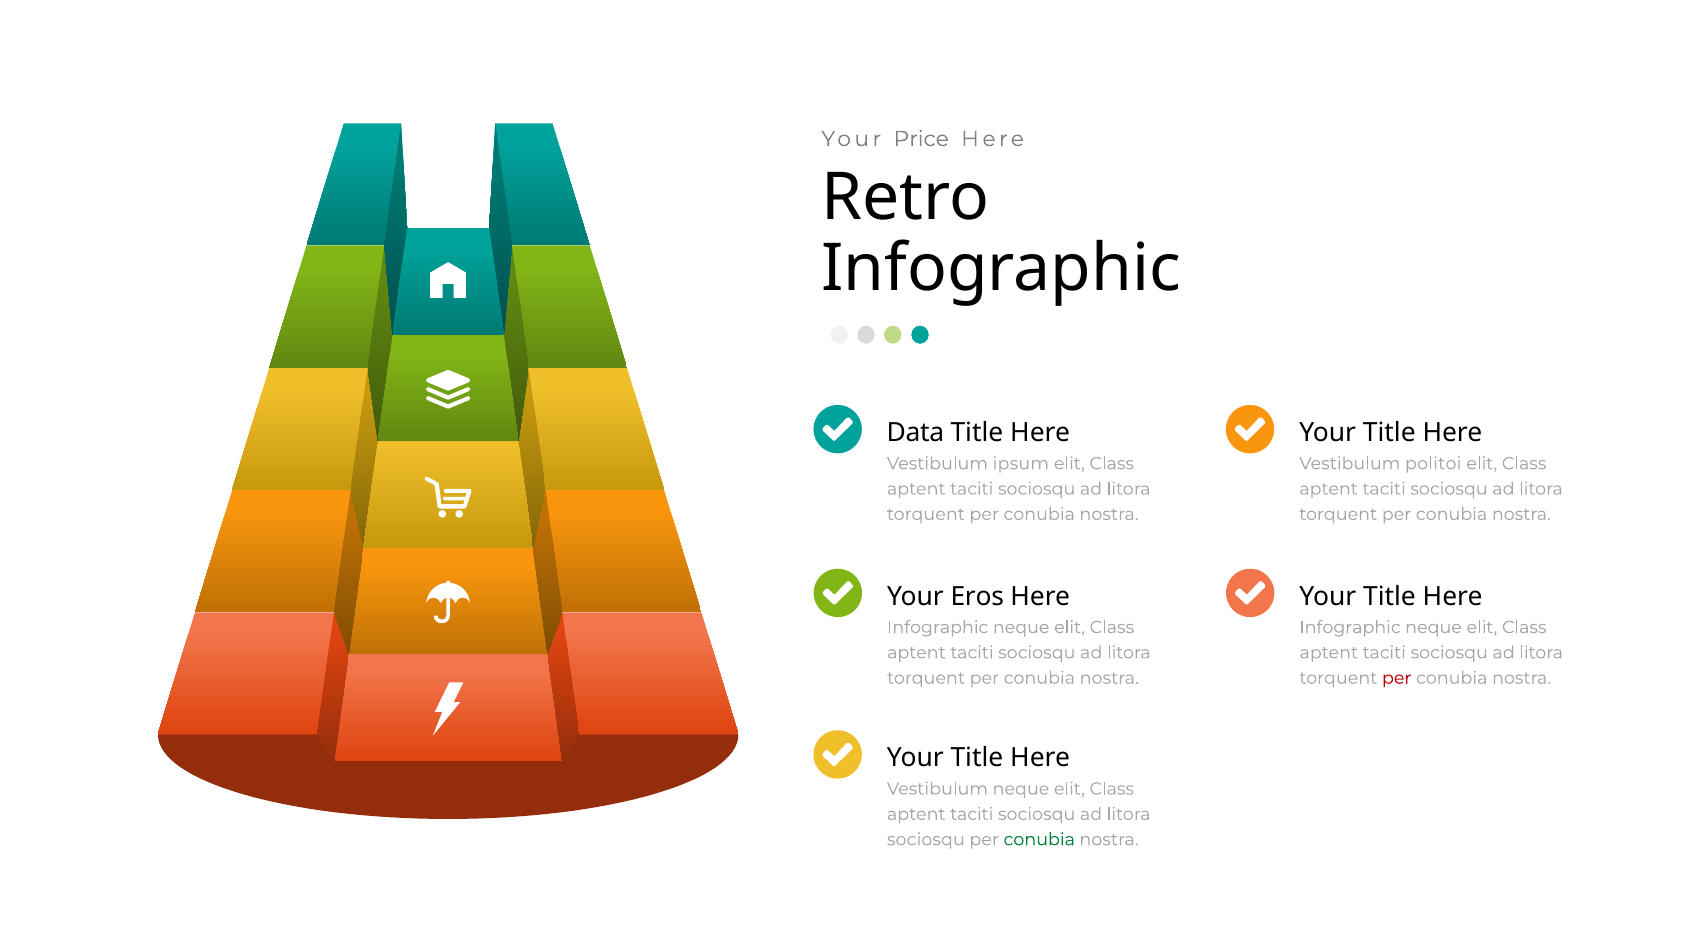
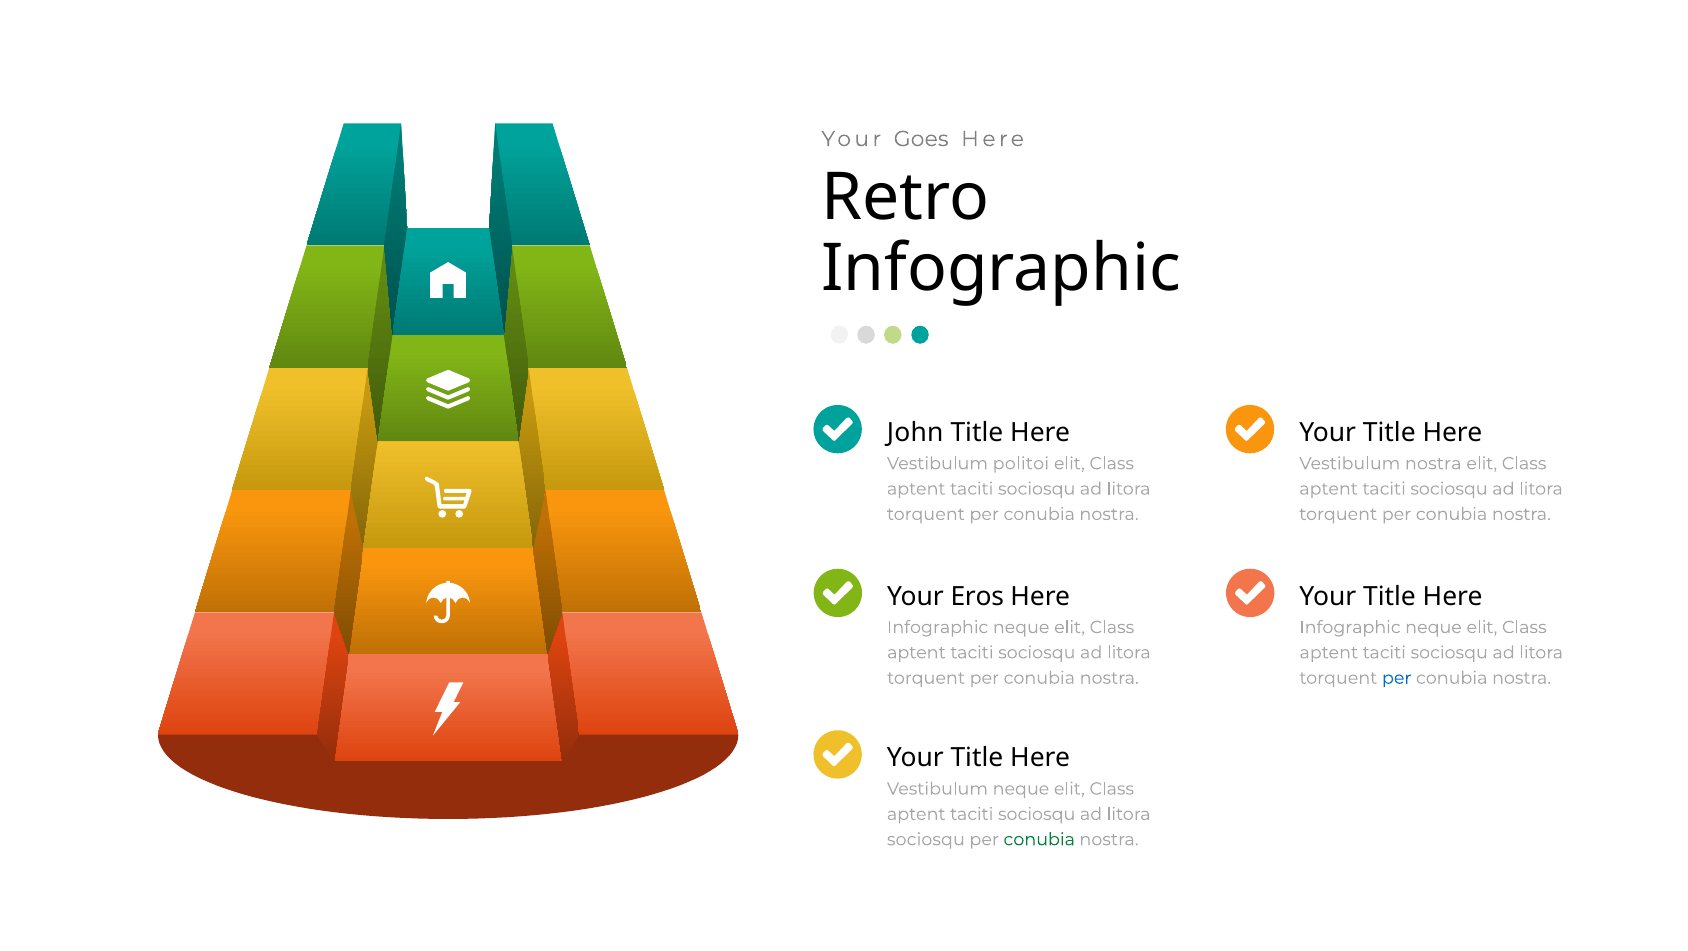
Price: Price -> Goes (921, 139)
Data: Data -> John (915, 433)
ipsum: ipsum -> politoi (1021, 463)
Vestibulum politoi: politoi -> nostra (1433, 463)
per colour: red -> blue (1397, 678)
